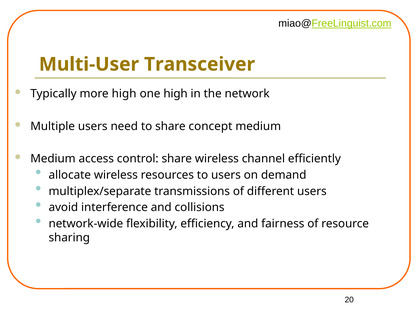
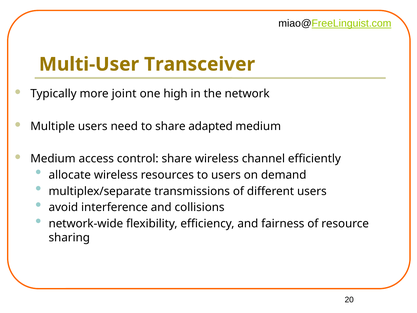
more high: high -> joint (124, 94)
concept: concept -> adapted (211, 126)
